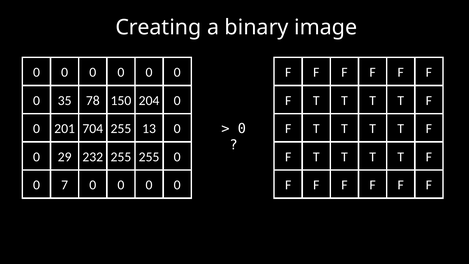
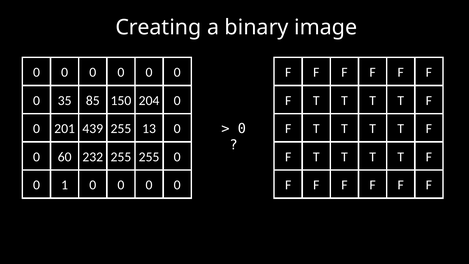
78: 78 -> 85 (93, 100)
704: 704 -> 439 (93, 129)
29: 29 -> 60 (65, 157)
7: 7 -> 1 (65, 185)
